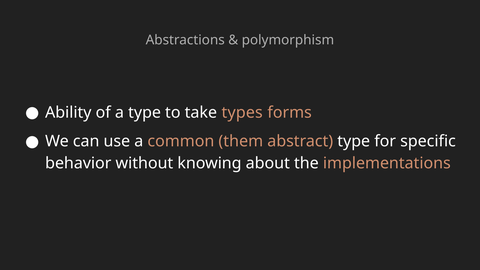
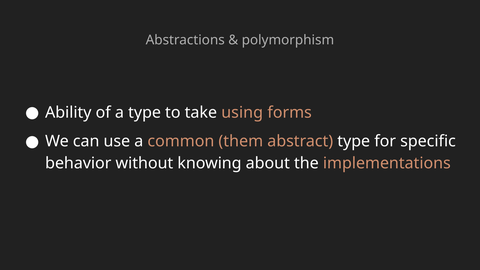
types: types -> using (242, 113)
